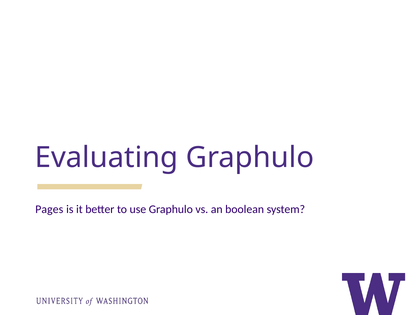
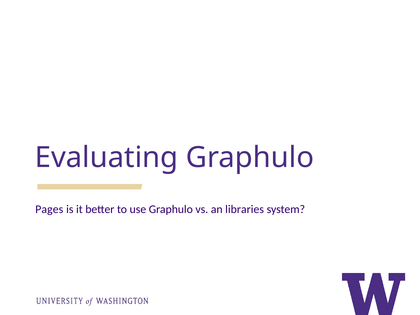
boolean: boolean -> libraries (245, 209)
